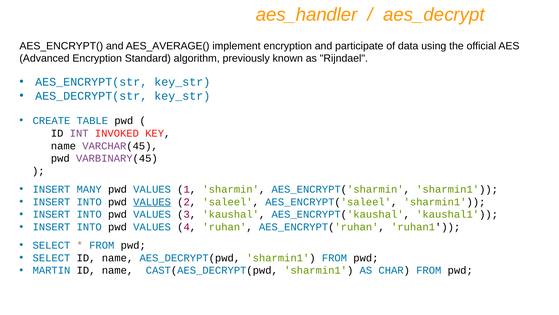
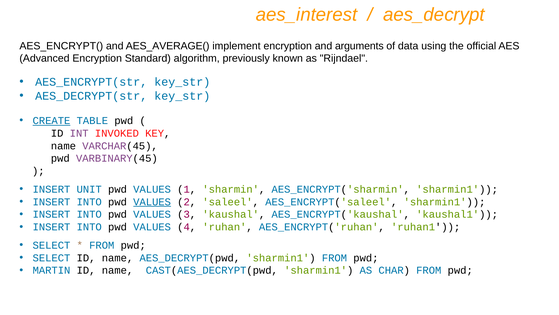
aes_handler: aes_handler -> aes_interest (307, 15)
participate: participate -> arguments (359, 46)
CREATE underline: none -> present (51, 121)
MANY: MANY -> UNIT (89, 189)
